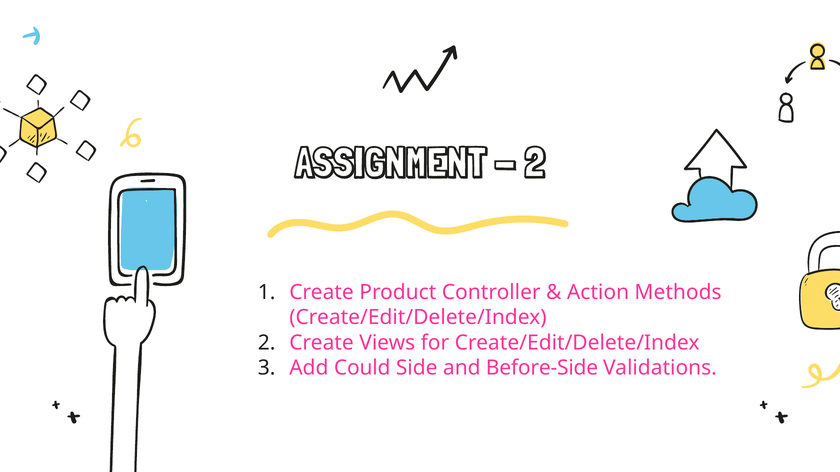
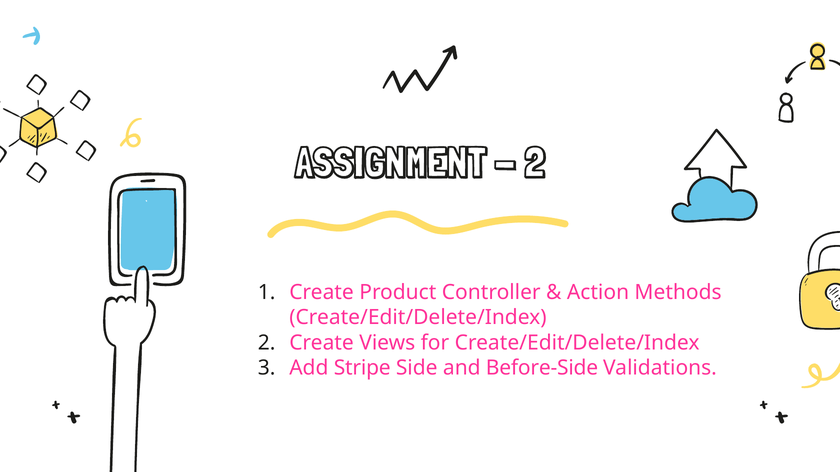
Could: Could -> Stripe (362, 368)
